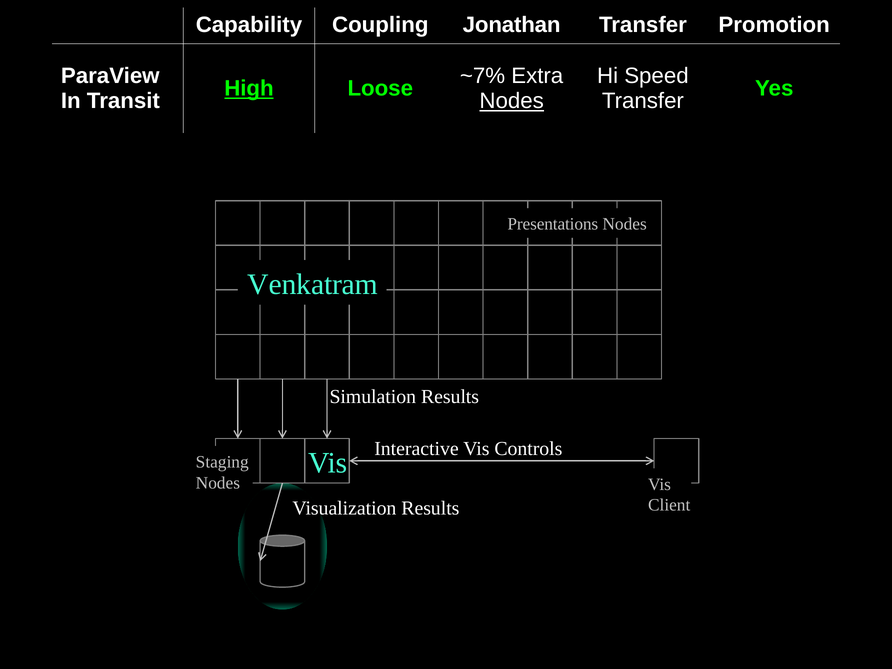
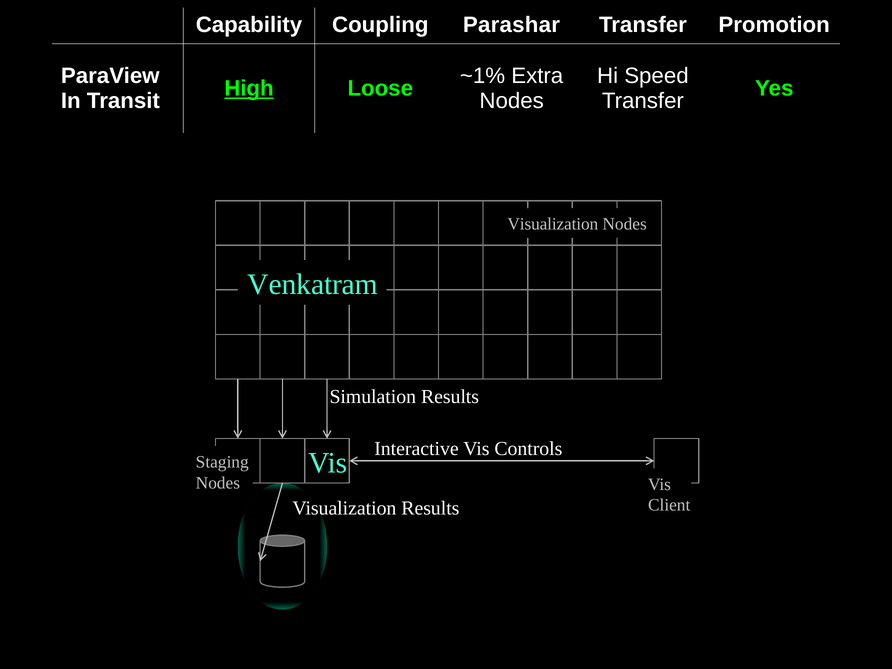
Jonathan: Jonathan -> Parashar (511, 25)
~7%: ~7% -> ~1% (483, 76)
Nodes underline: present -> none (512, 101)
Presentations: Presentations -> Visualization (553, 224)
